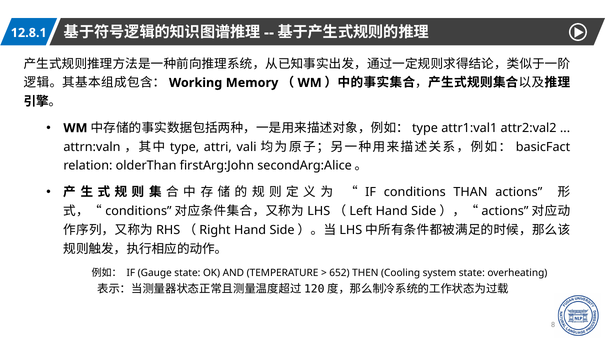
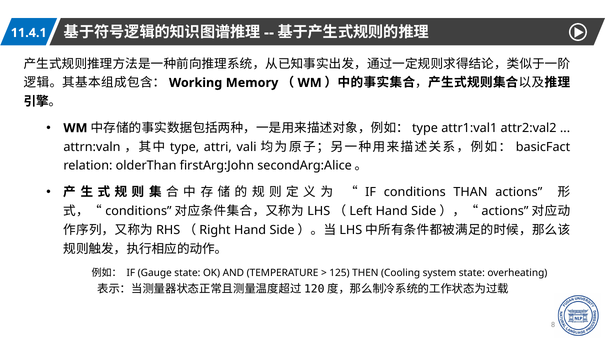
12.8.1: 12.8.1 -> 11.4.1 (29, 33)
652: 652 -> 125 (339, 273)
